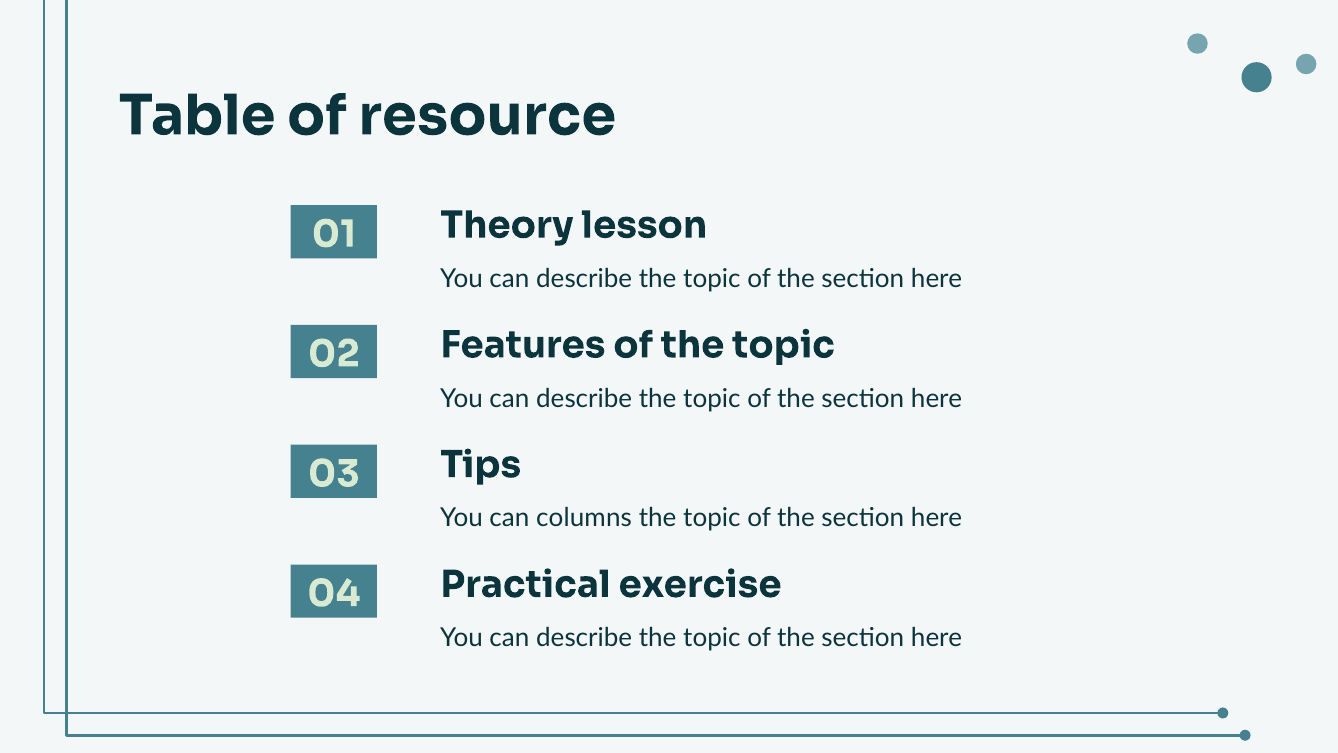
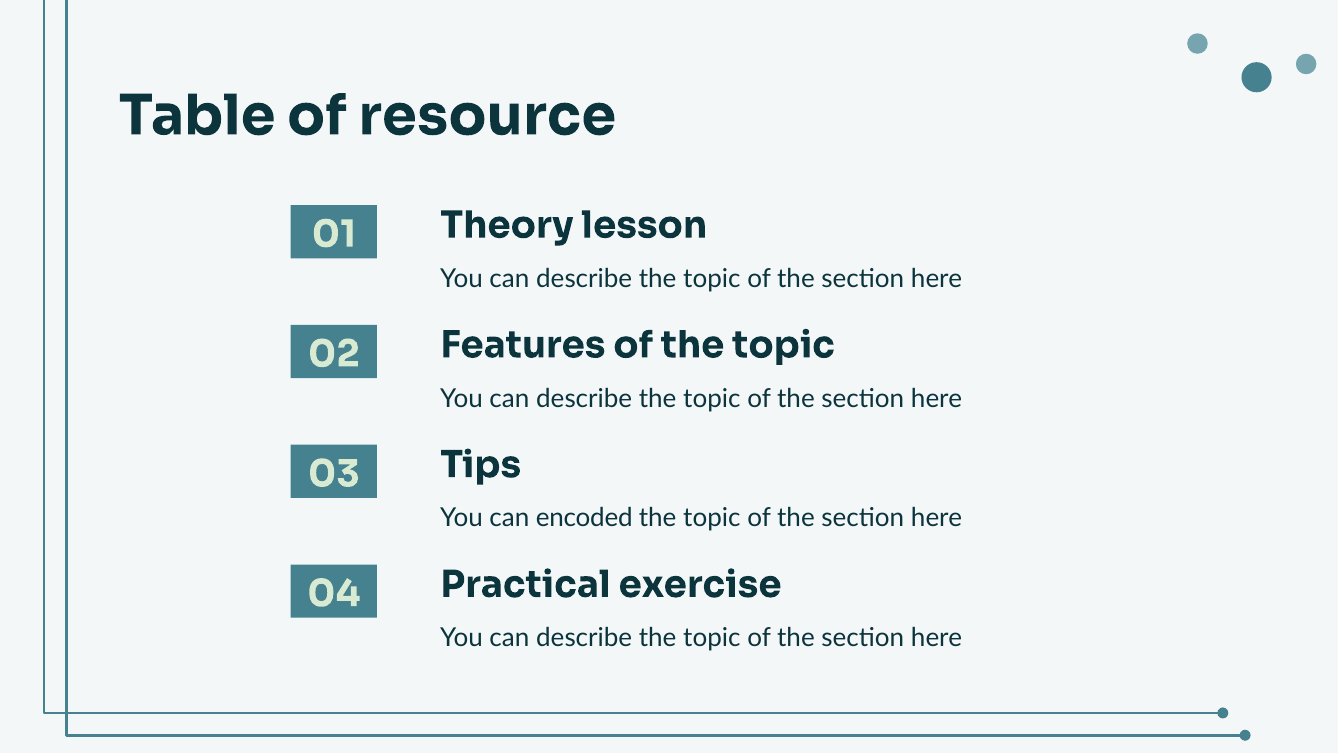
columns: columns -> encoded (584, 518)
